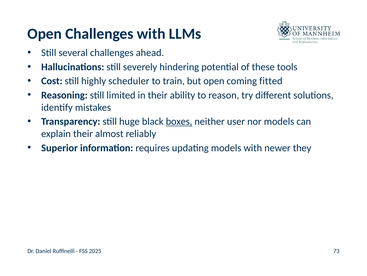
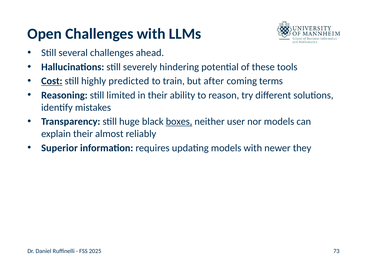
Cost underline: none -> present (52, 81)
scheduler: scheduler -> predicted (129, 81)
but open: open -> after (214, 81)
fitted: fitted -> terms (271, 81)
